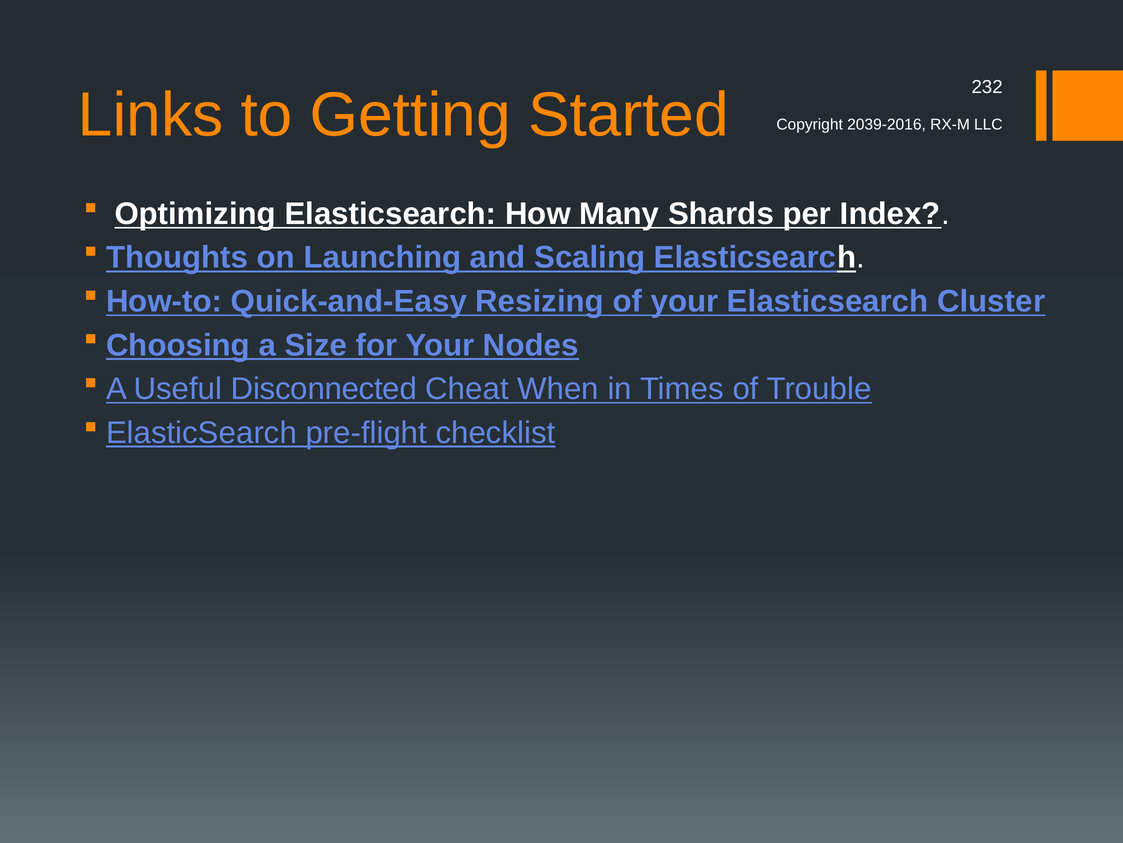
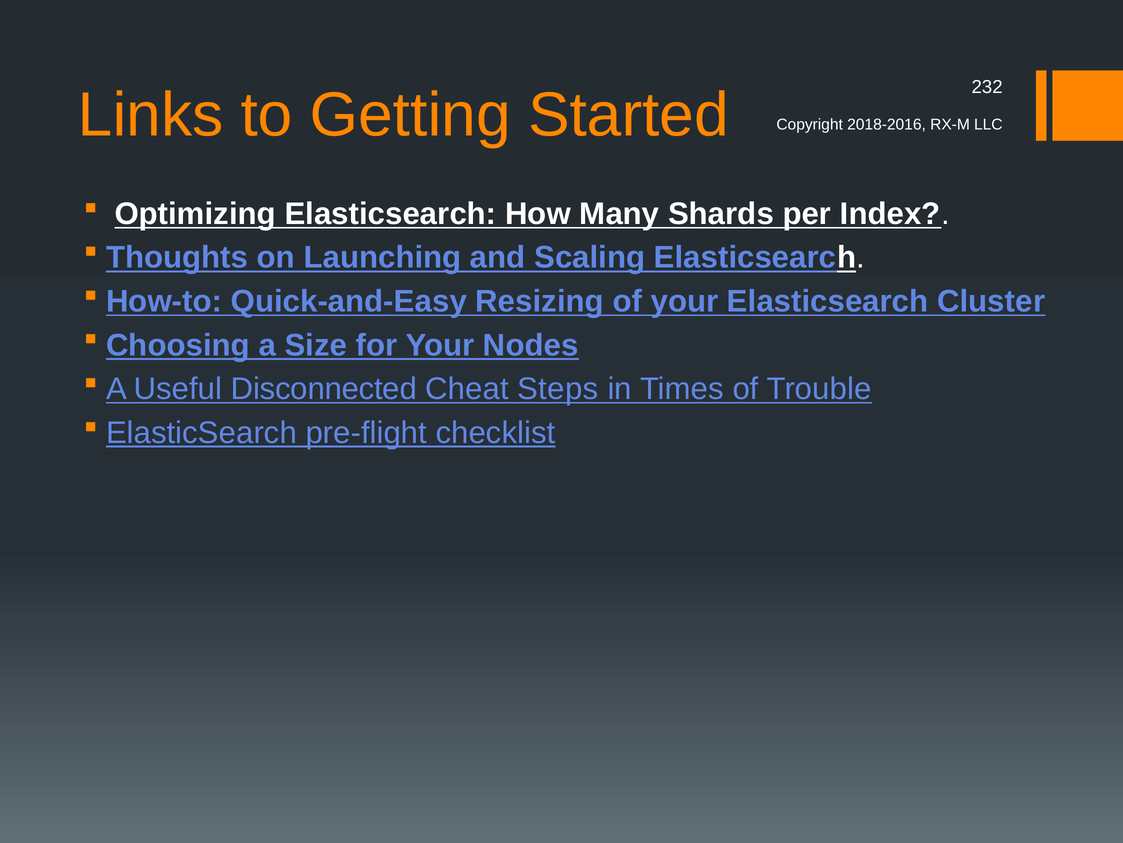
2039-2016: 2039-2016 -> 2018-2016 (887, 125)
When: When -> Steps (558, 389)
